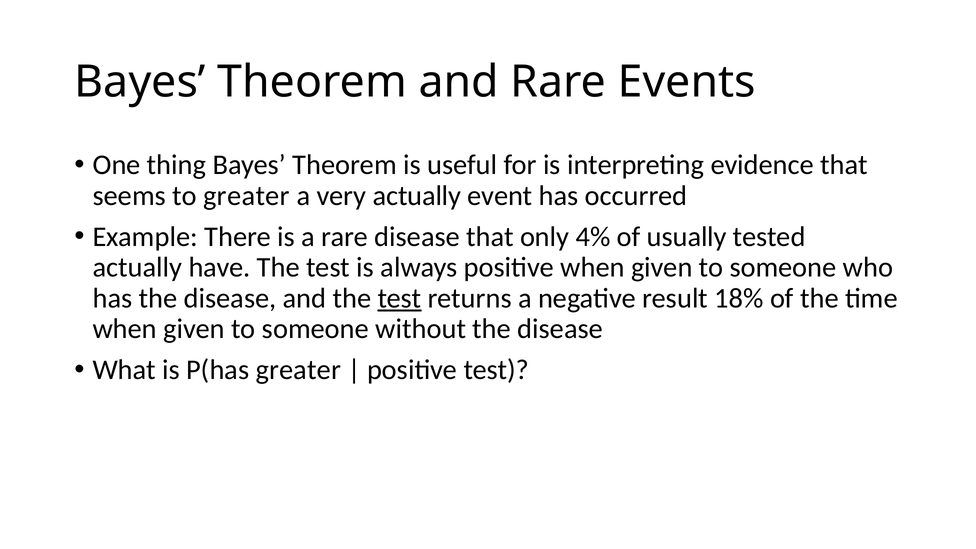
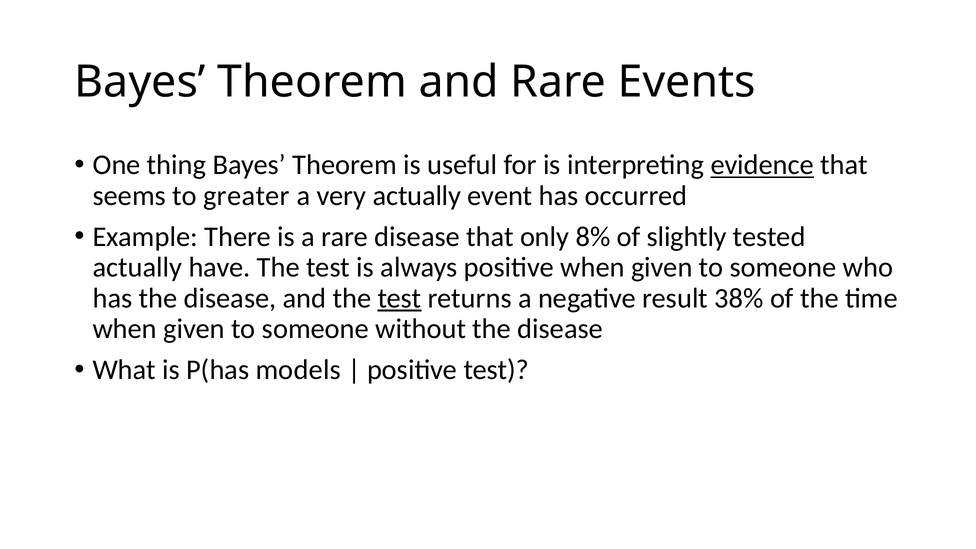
evidence underline: none -> present (762, 165)
4%: 4% -> 8% (593, 237)
usually: usually -> slightly (687, 237)
18%: 18% -> 38% (739, 298)
P(has greater: greater -> models (298, 370)
